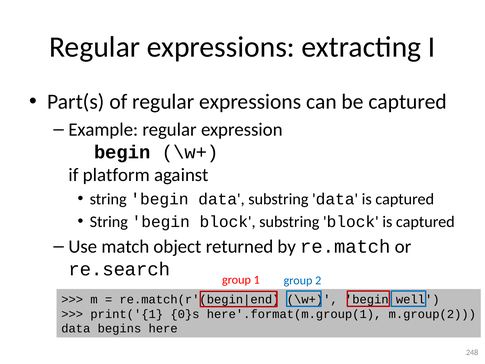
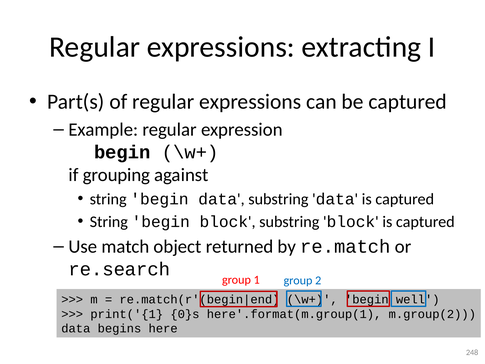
platform: platform -> grouping (116, 175)
